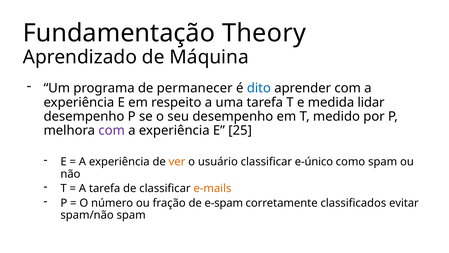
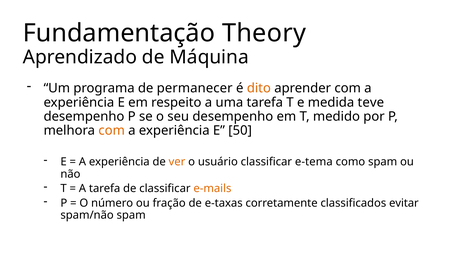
dito colour: blue -> orange (259, 88)
lidar: lidar -> teve (371, 102)
com colour: purple -> orange (112, 130)
25: 25 -> 50 (240, 130)
e-único: e-único -> e-tema (314, 162)
e-spam: e-spam -> e-taxas (224, 203)
